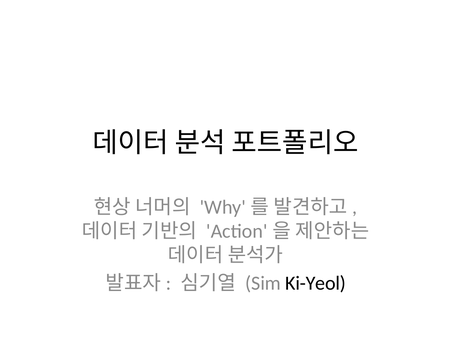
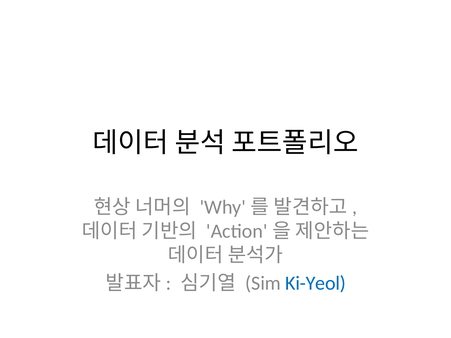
Ki-Yeol colour: black -> blue (315, 284)
